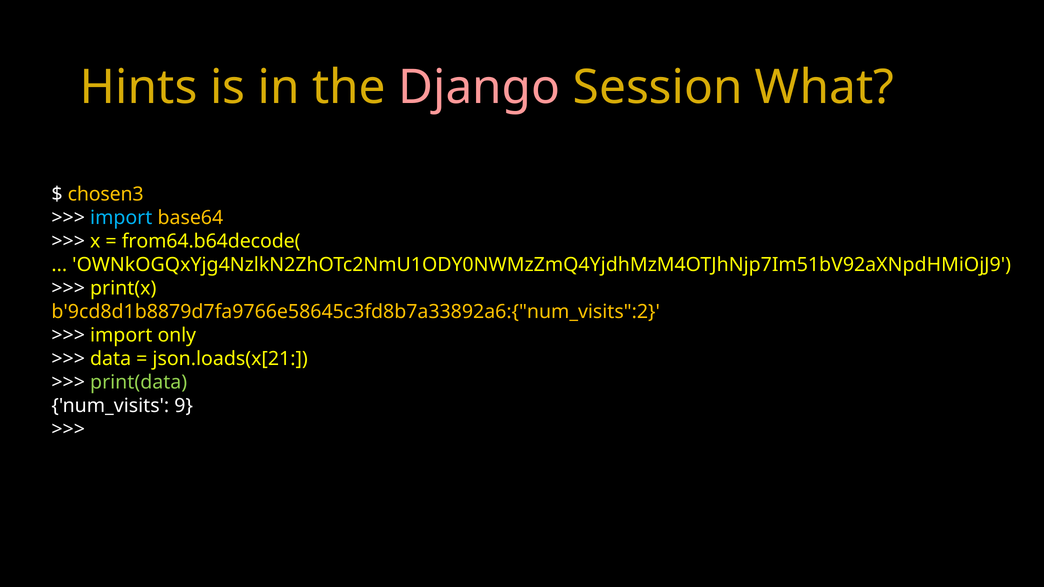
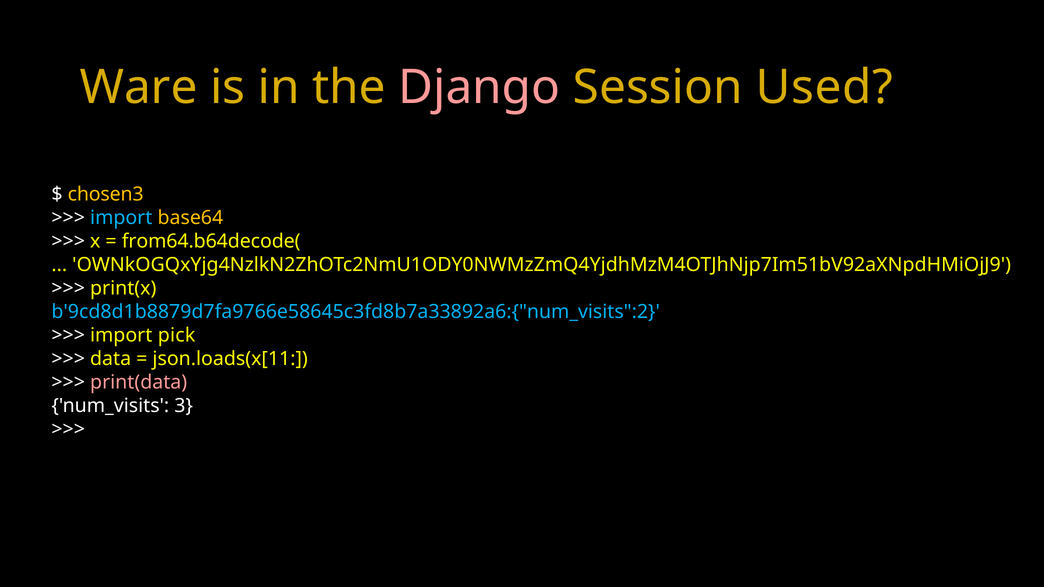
Hints: Hints -> Ware (139, 88)
What: What -> Used (824, 88)
b'9cd8d1b8879d7fa9766e58645c3fd8b7a33892a6:{"num_visits":2 colour: yellow -> light blue (356, 312)
only: only -> pick (177, 335)
json.loads(x[21: json.loads(x[21 -> json.loads(x[11 (230, 359)
print(data colour: light green -> pink (139, 382)
9: 9 -> 3 (184, 406)
